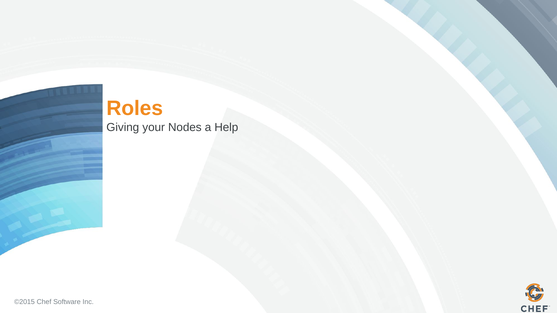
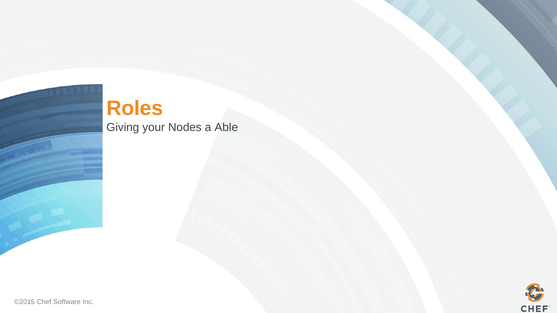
Help: Help -> Able (226, 128)
